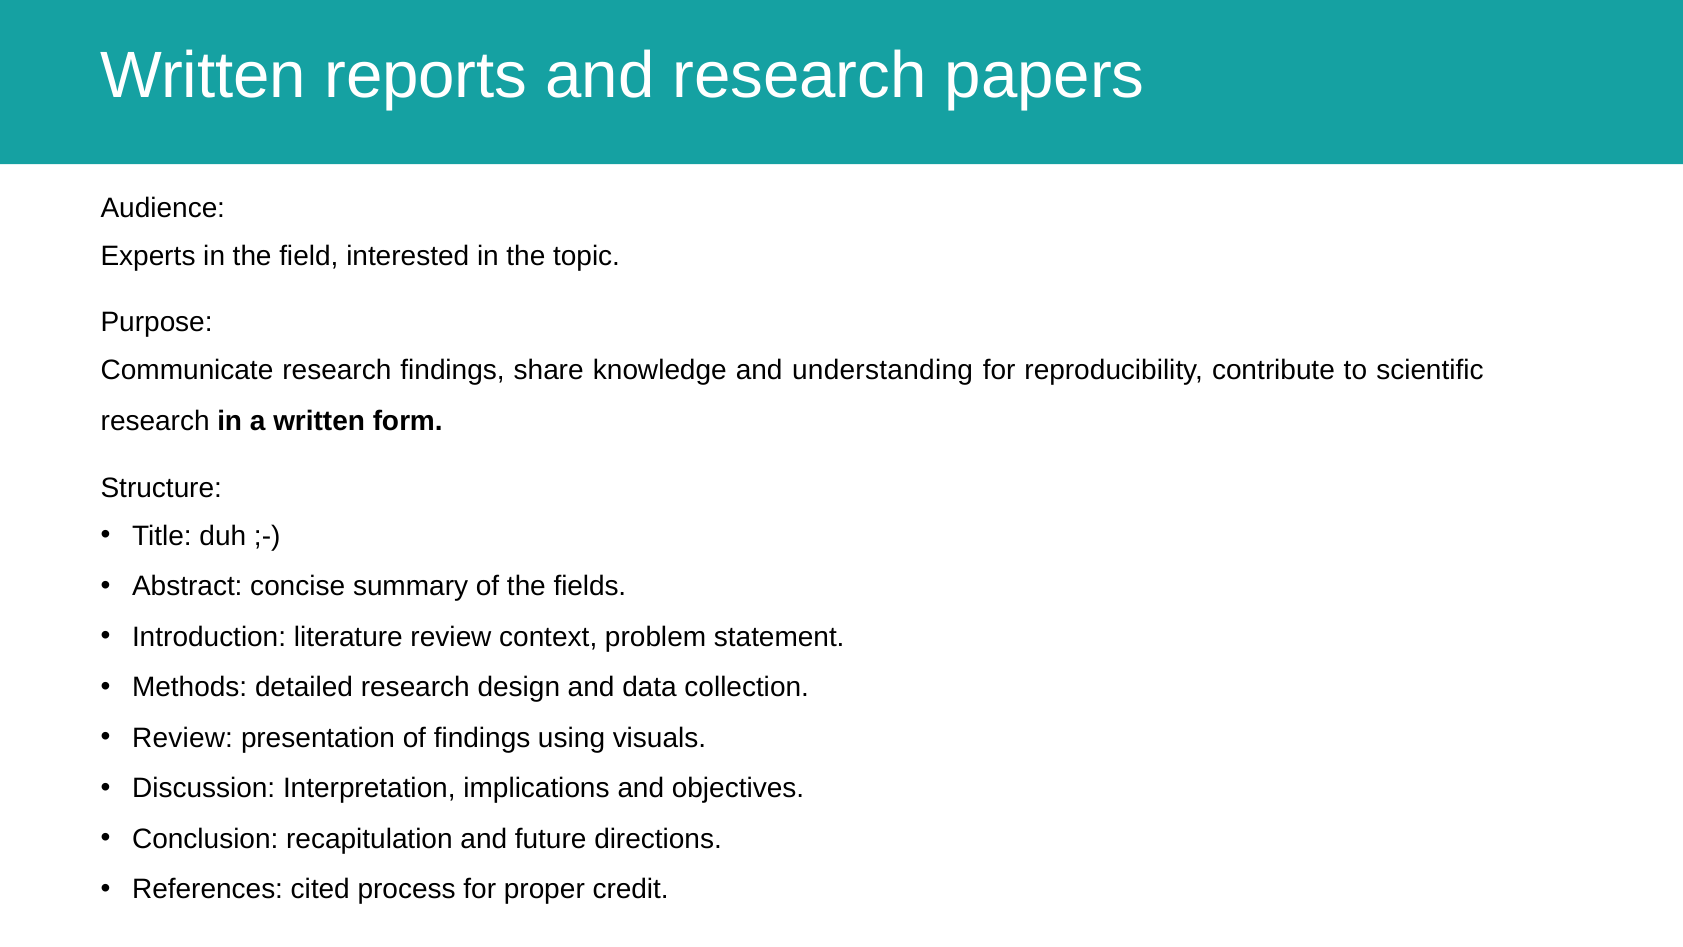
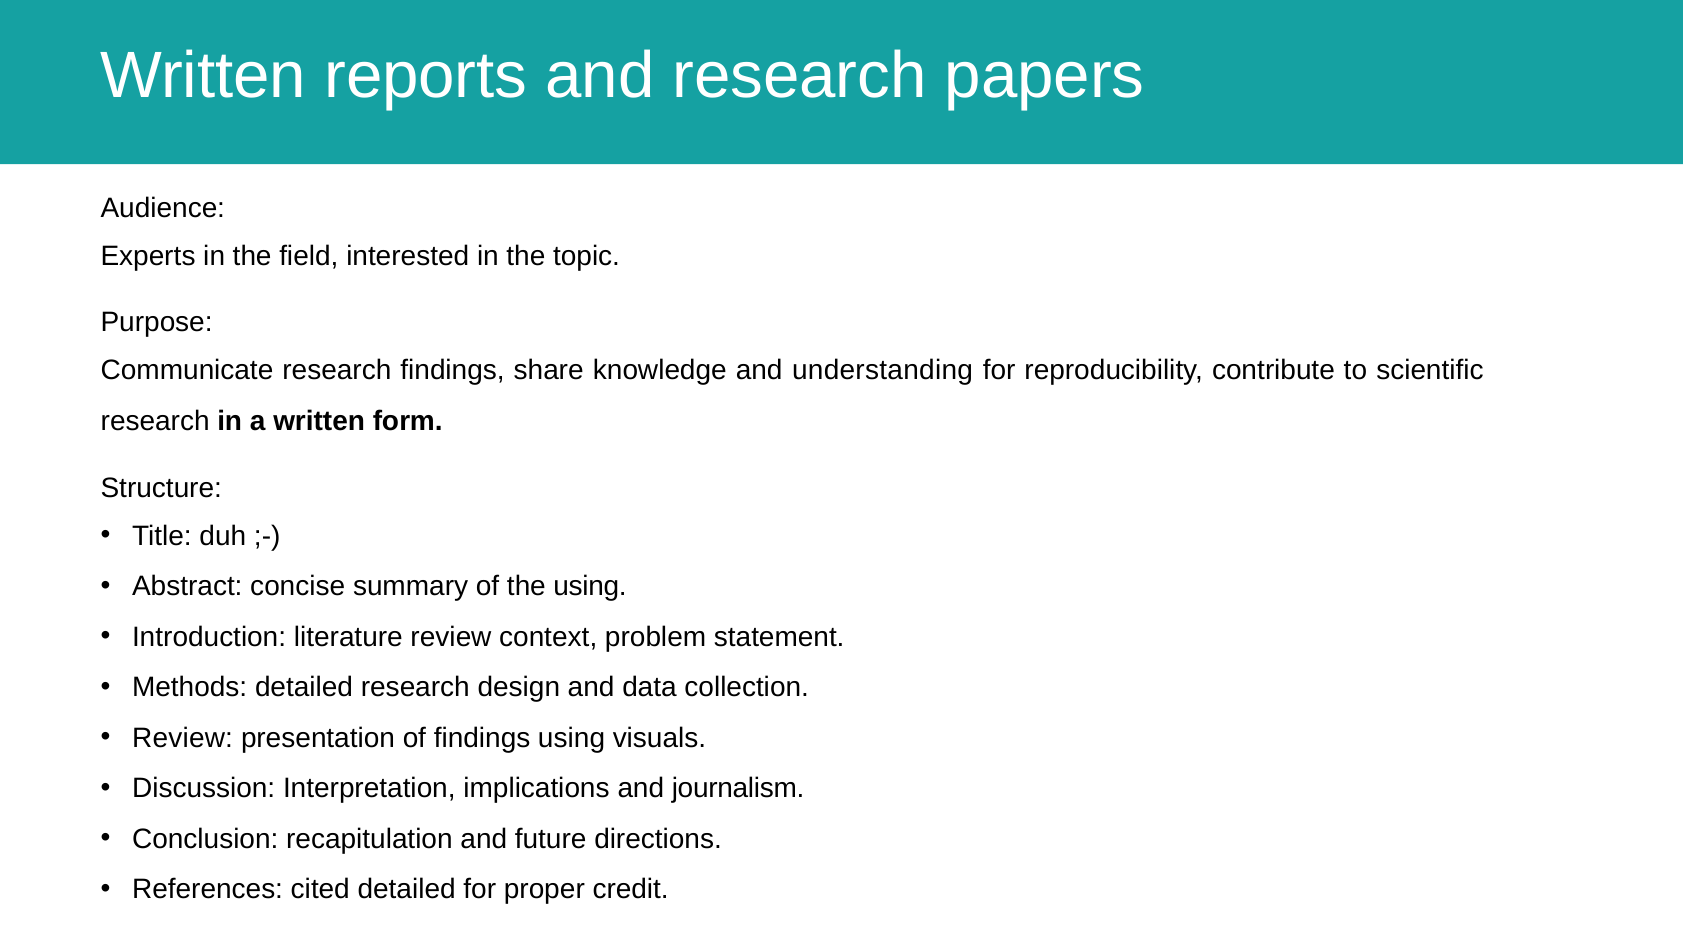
the fields: fields -> using (590, 586)
objectives: objectives -> journalism (738, 788)
cited process: process -> detailed (407, 889)
